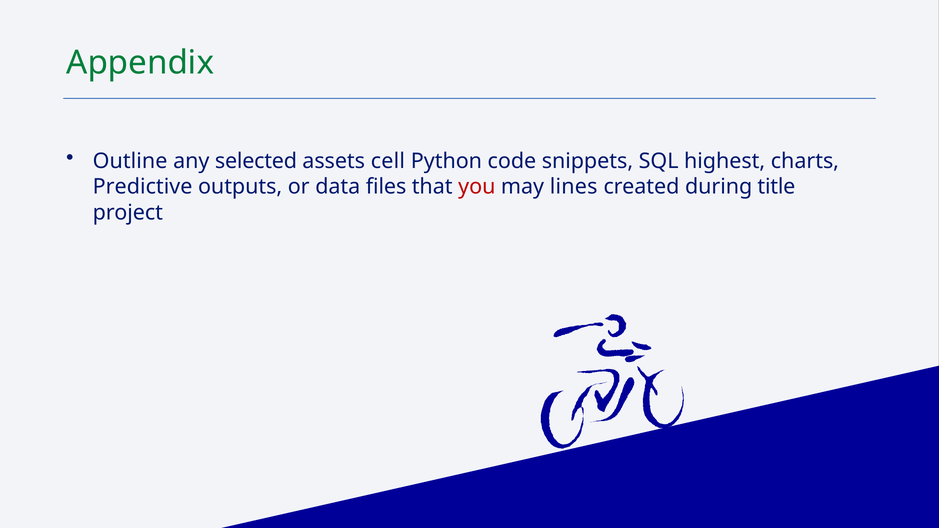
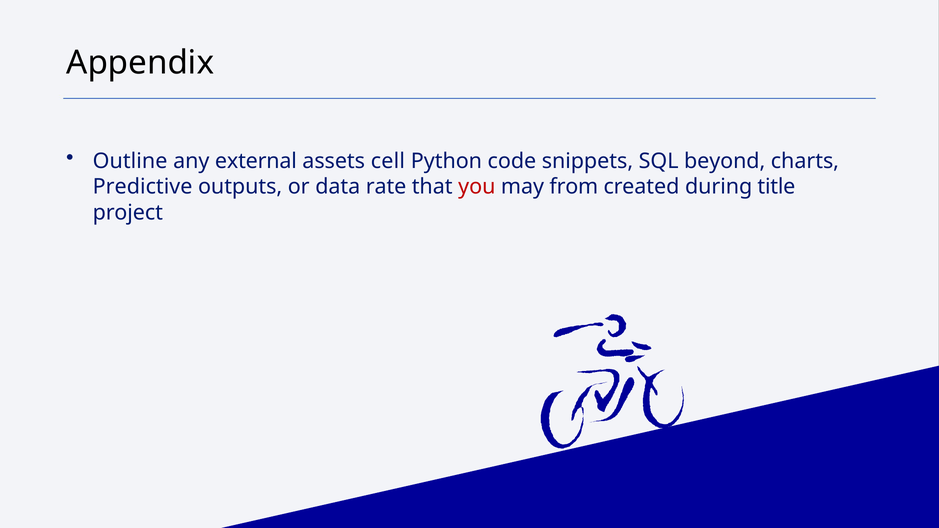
Appendix colour: green -> black (140, 63)
selected: selected -> external (256, 161)
highest: highest -> beyond (725, 161)
files: files -> rate (386, 187)
lines: lines -> from (574, 187)
